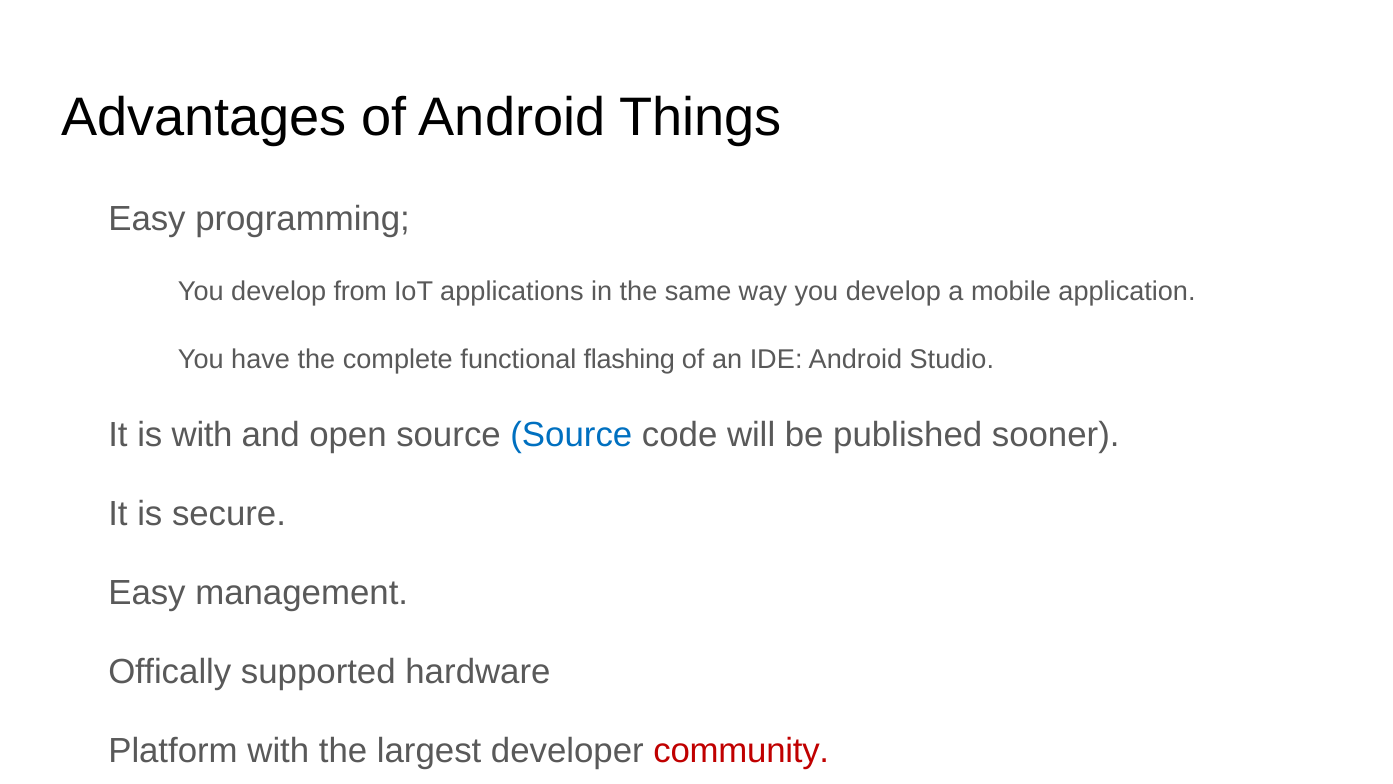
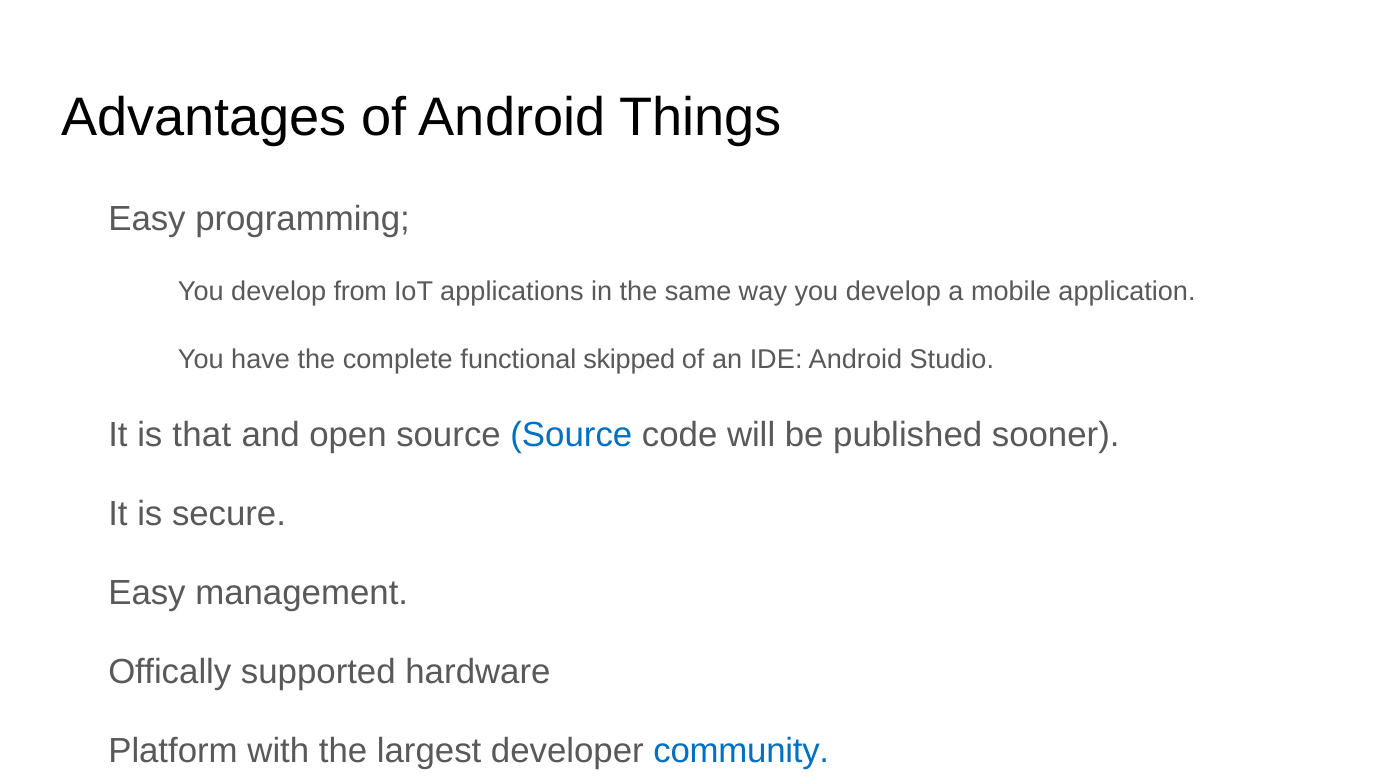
flashing: flashing -> skipped (629, 360)
is with: with -> that (202, 435)
community colour: red -> blue (741, 750)
